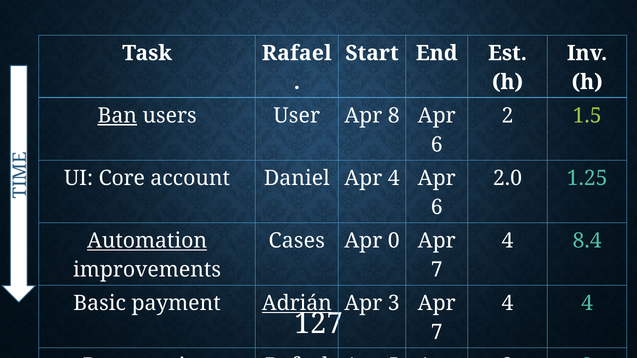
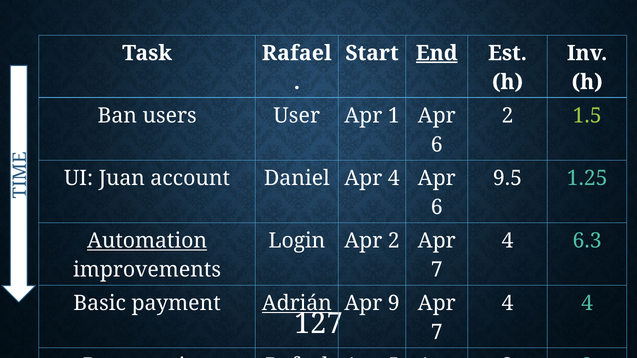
End underline: none -> present (437, 53)
Ban underline: present -> none (117, 116)
Apr 8: 8 -> 1 (394, 116)
Core: Core -> Juan (122, 178)
2.0: 2.0 -> 9.5 (508, 178)
Cases: Cases -> Login (297, 241)
Apr 0: 0 -> 2 (394, 241)
8.4: 8.4 -> 6.3 (587, 241)
Apr 3: 3 -> 9 (394, 304)
